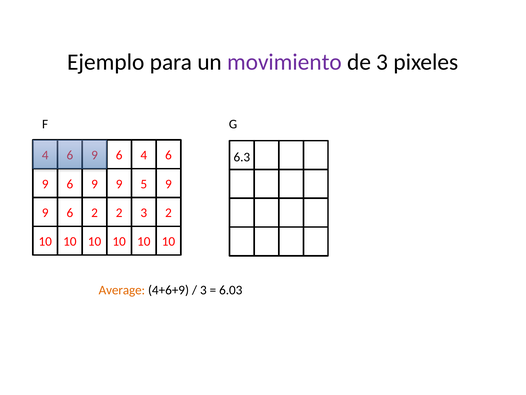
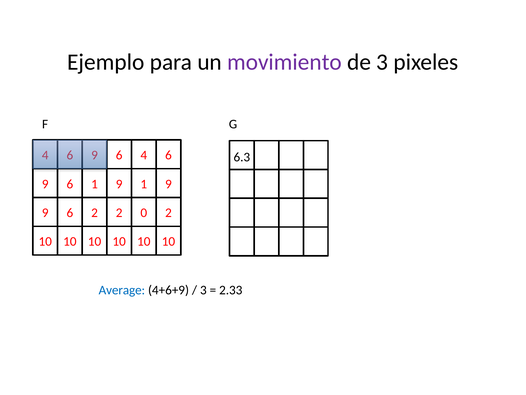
9: 9 -> 1 (95, 184)
9 5: 5 -> 1 (144, 184)
2 3: 3 -> 0 (144, 213)
Average colour: orange -> blue (122, 290)
6.03: 6.03 -> 2.33 (231, 290)
